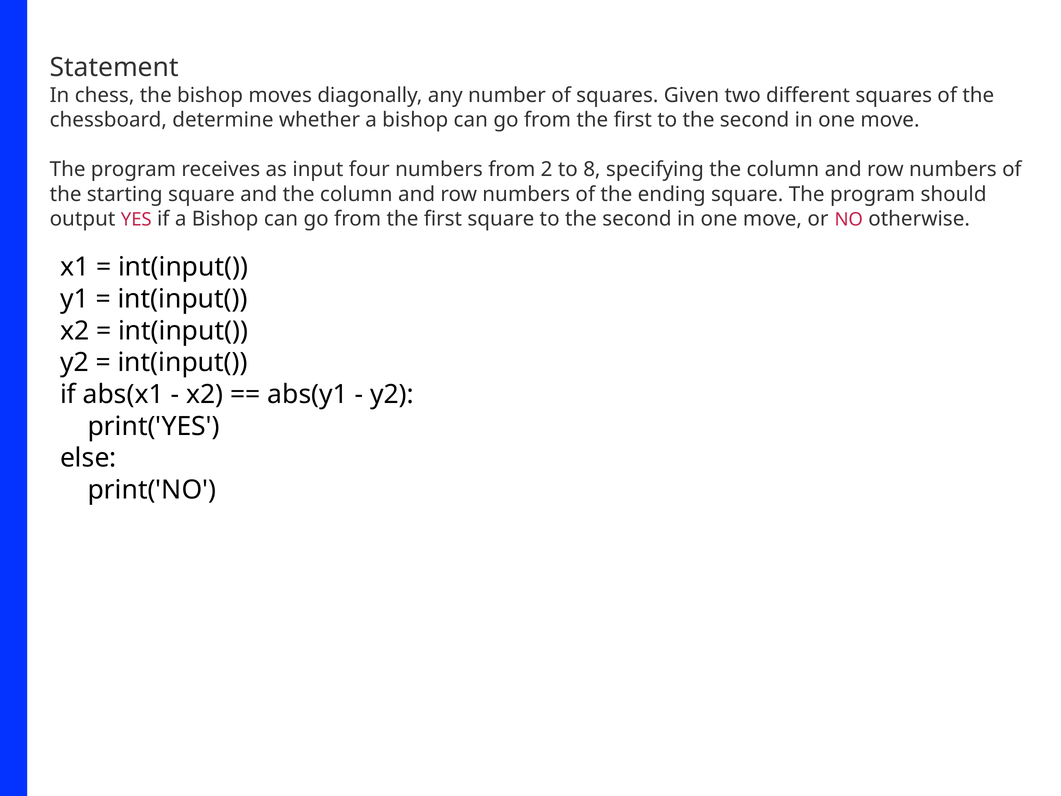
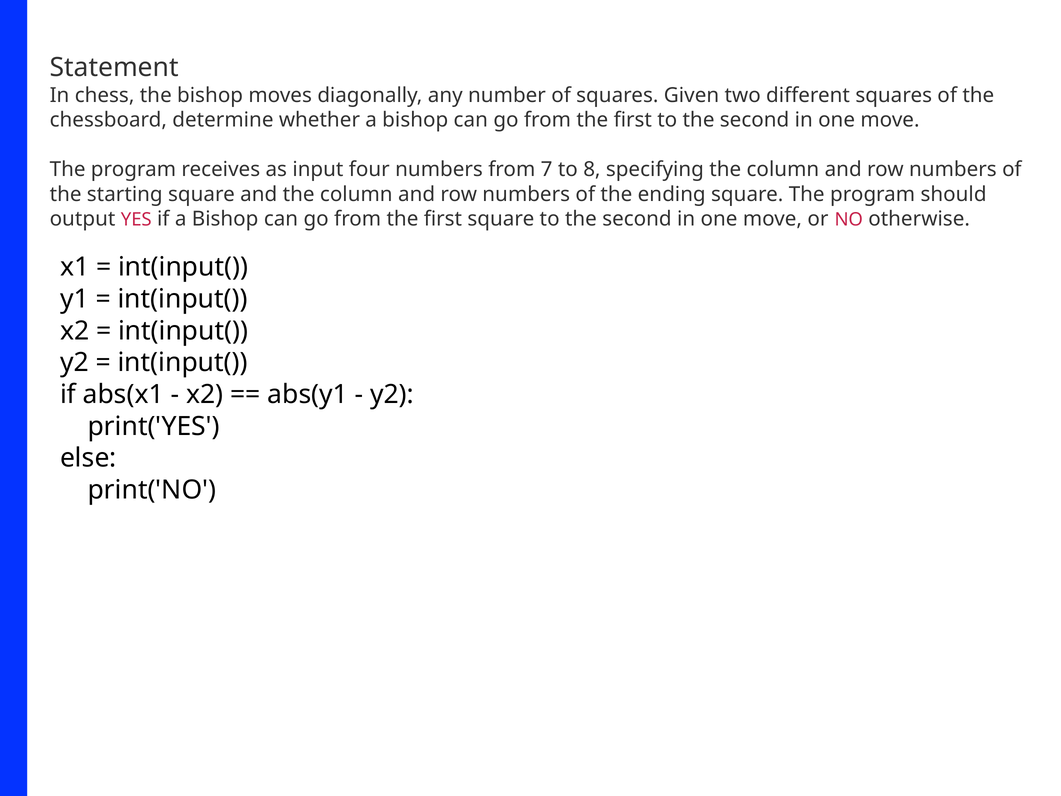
2: 2 -> 7 (547, 170)
